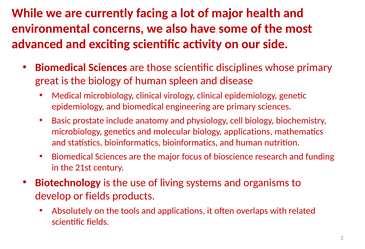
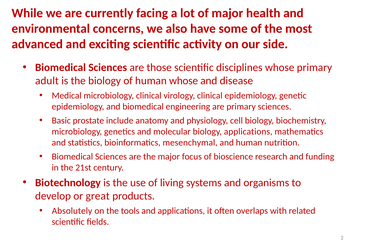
great: great -> adult (47, 81)
human spleen: spleen -> whose (184, 81)
bioinformatics bioinformatics: bioinformatics -> mesenchymal (190, 143)
or fields: fields -> great (98, 196)
